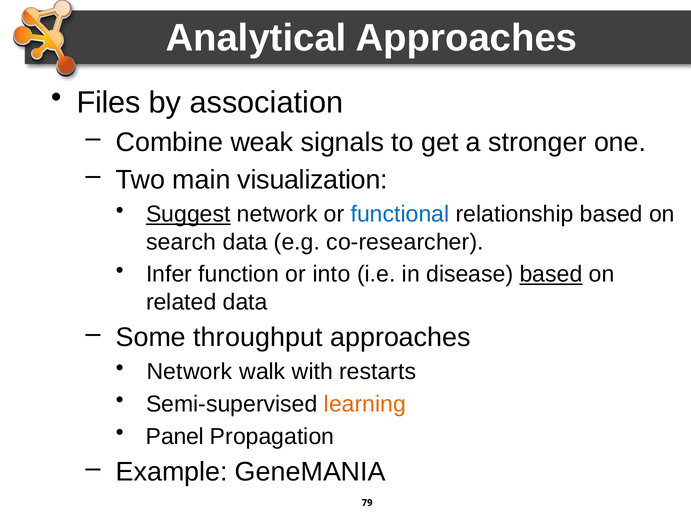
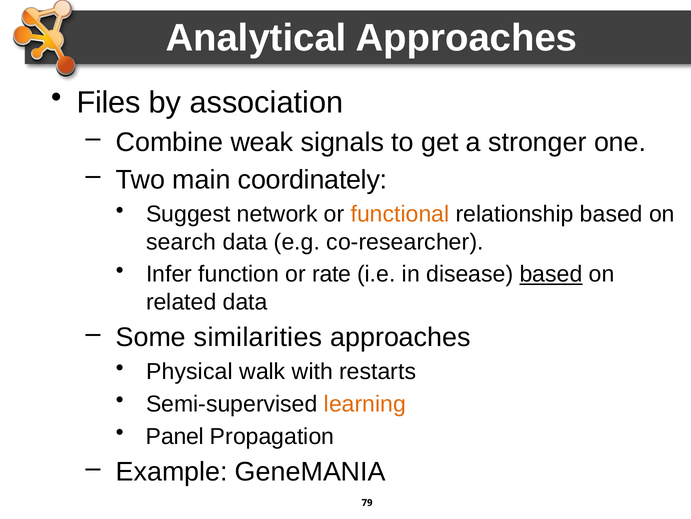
visualization: visualization -> coordinately (313, 180)
Suggest underline: present -> none (188, 214)
functional colour: blue -> orange (400, 214)
into: into -> rate (332, 274)
throughput: throughput -> similarities (258, 337)
Network: Network -> Physical (190, 371)
